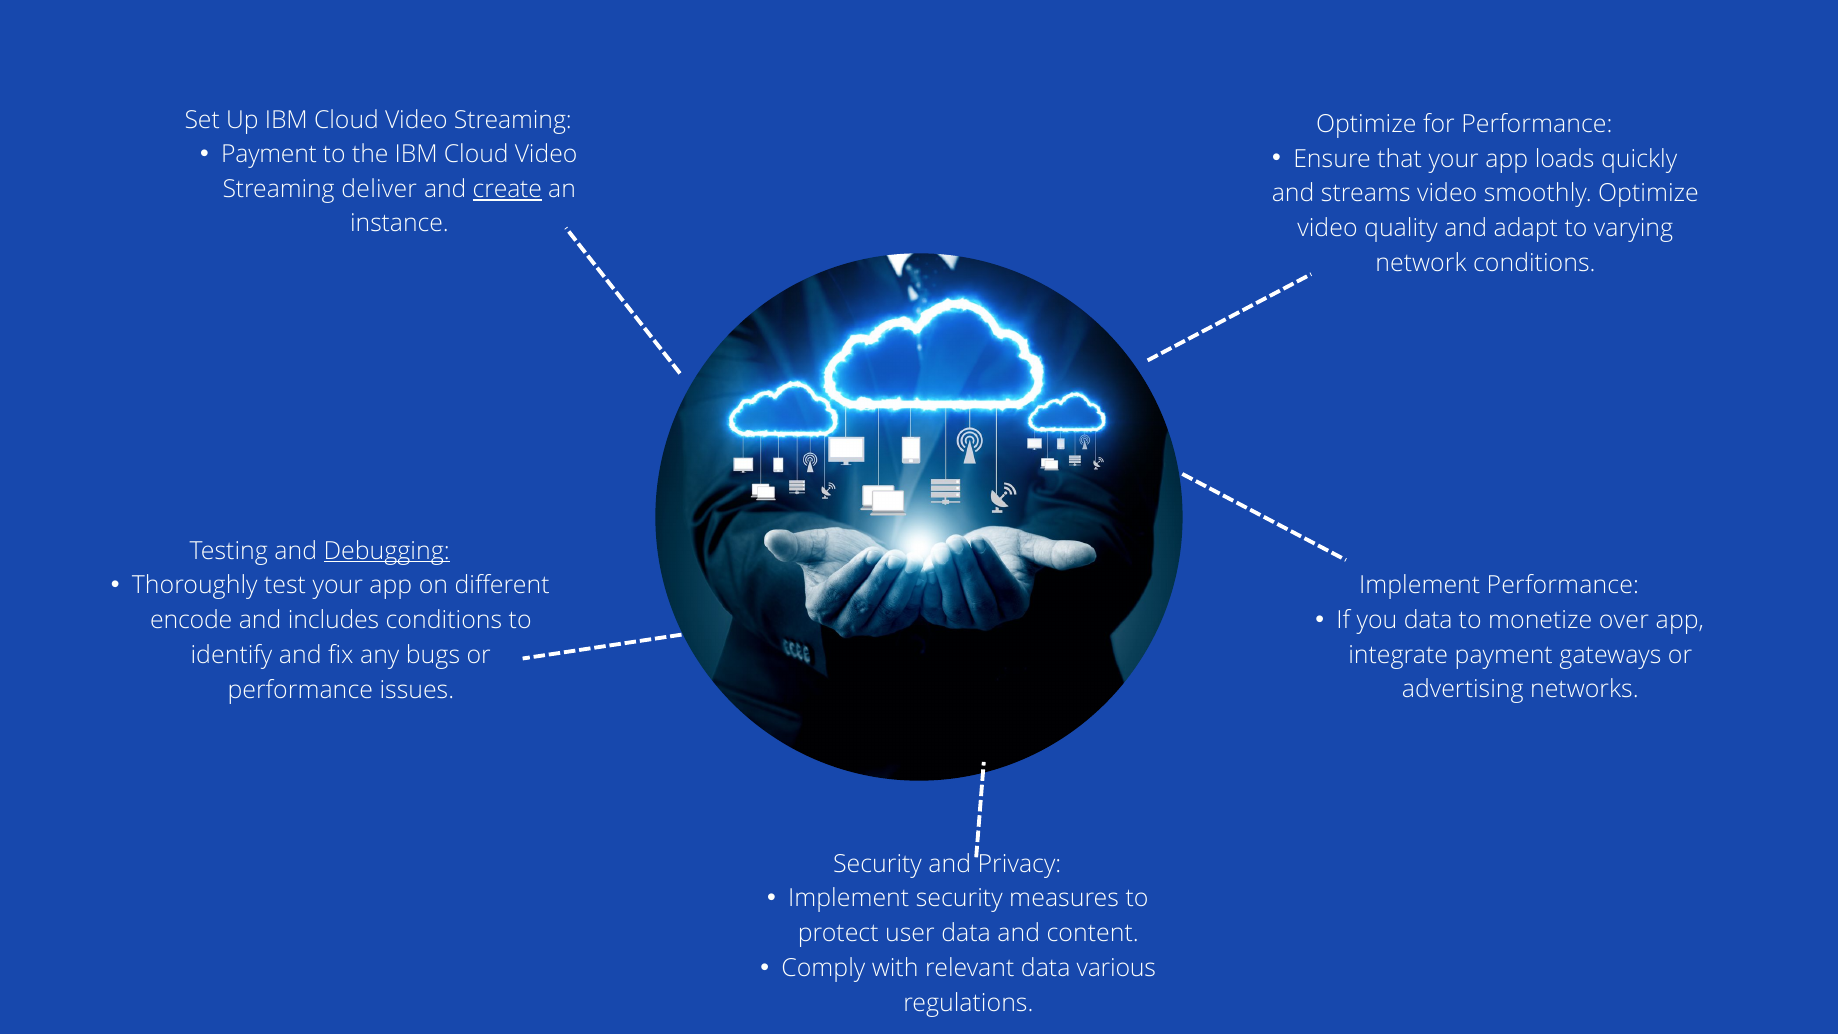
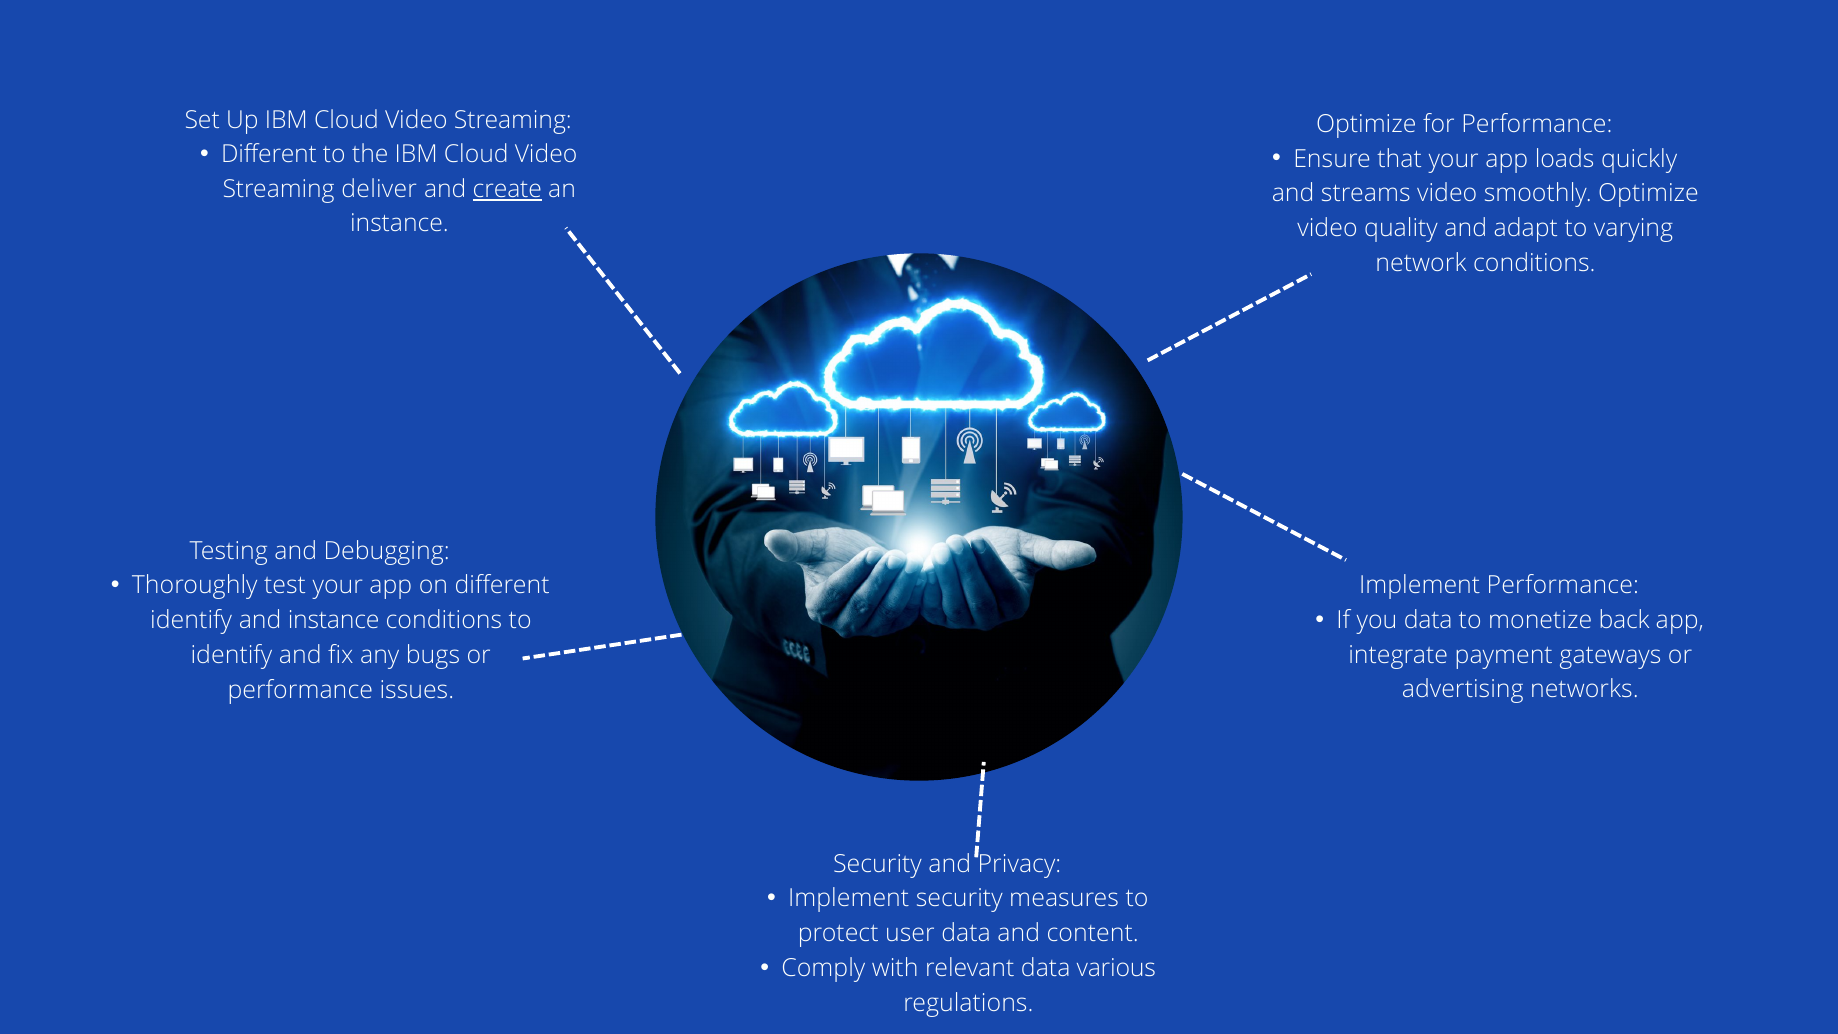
Payment: Payment -> Different (269, 155)
Debugging underline: present -> none (387, 551)
over: over -> back (1624, 620)
encode: encode -> identify (191, 620)
and includes: includes -> instance (334, 620)
